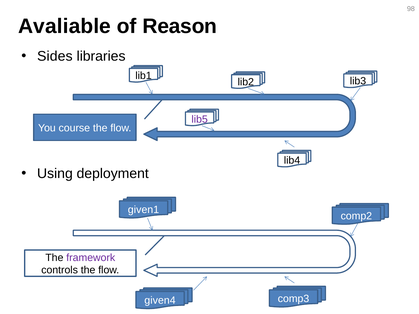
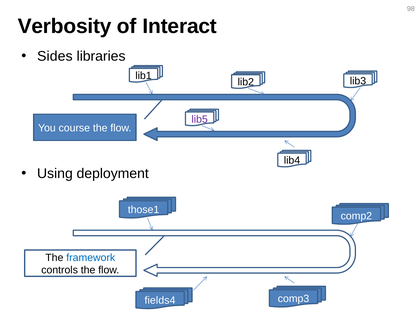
Avaliable: Avaliable -> Verbosity (65, 26)
Reason: Reason -> Interact (180, 26)
given1: given1 -> those1 (144, 210)
framework colour: purple -> blue (91, 258)
given4: given4 -> fields4 (160, 301)
